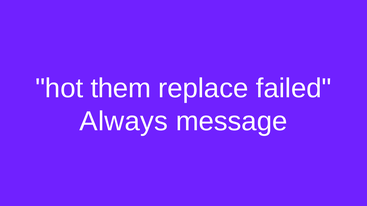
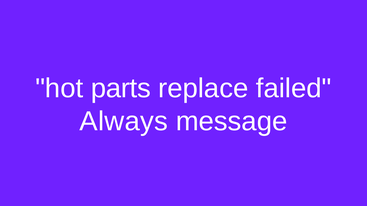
them: them -> parts (121, 89)
